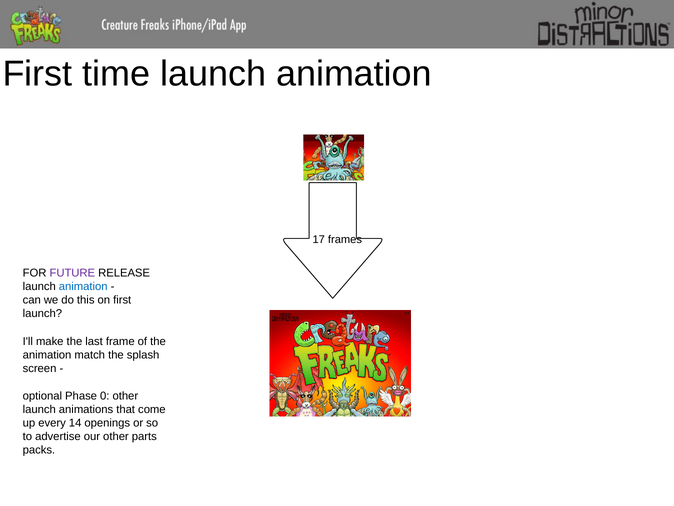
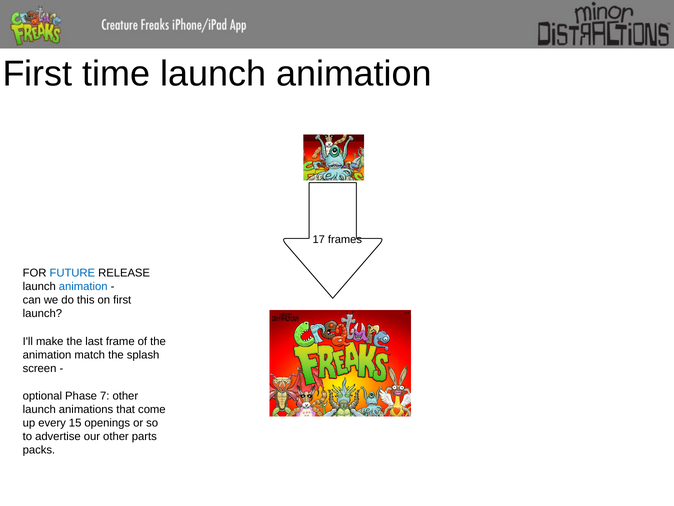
FUTURE colour: purple -> blue (72, 273)
0: 0 -> 7 (105, 396)
14: 14 -> 15 (75, 423)
